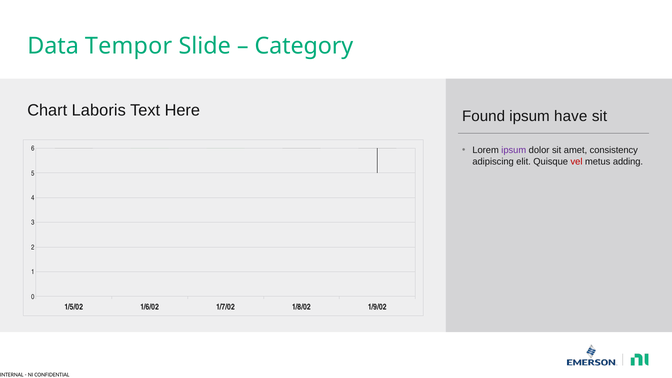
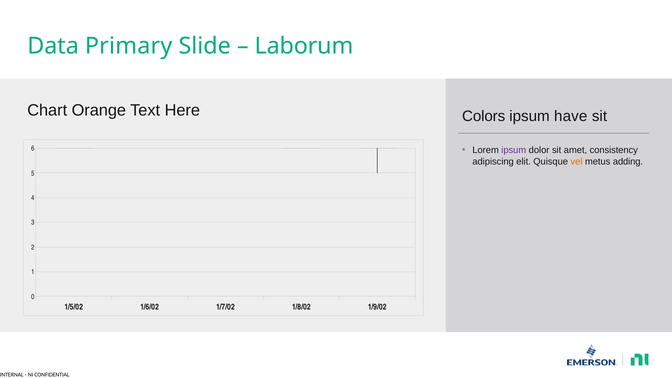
Tempor: Tempor -> Primary (129, 46)
Category: Category -> Laborum (304, 46)
Laboris: Laboris -> Orange (99, 110)
Found: Found -> Colors (484, 116)
vel colour: red -> orange (577, 162)
